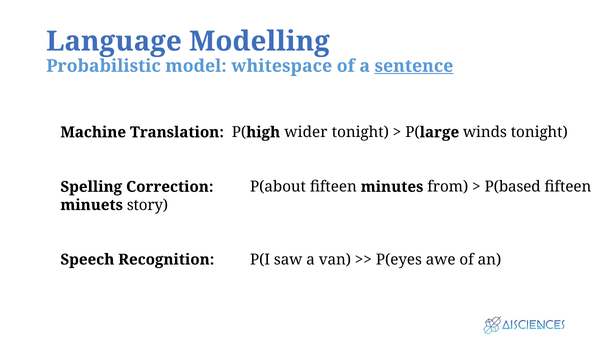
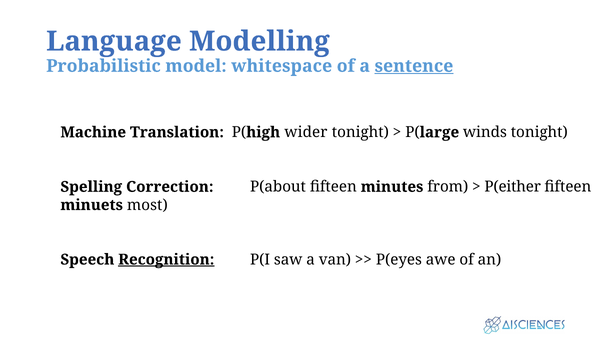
P(based: P(based -> P(either (513, 187)
story: story -> most (147, 205)
Recognition underline: none -> present (166, 259)
